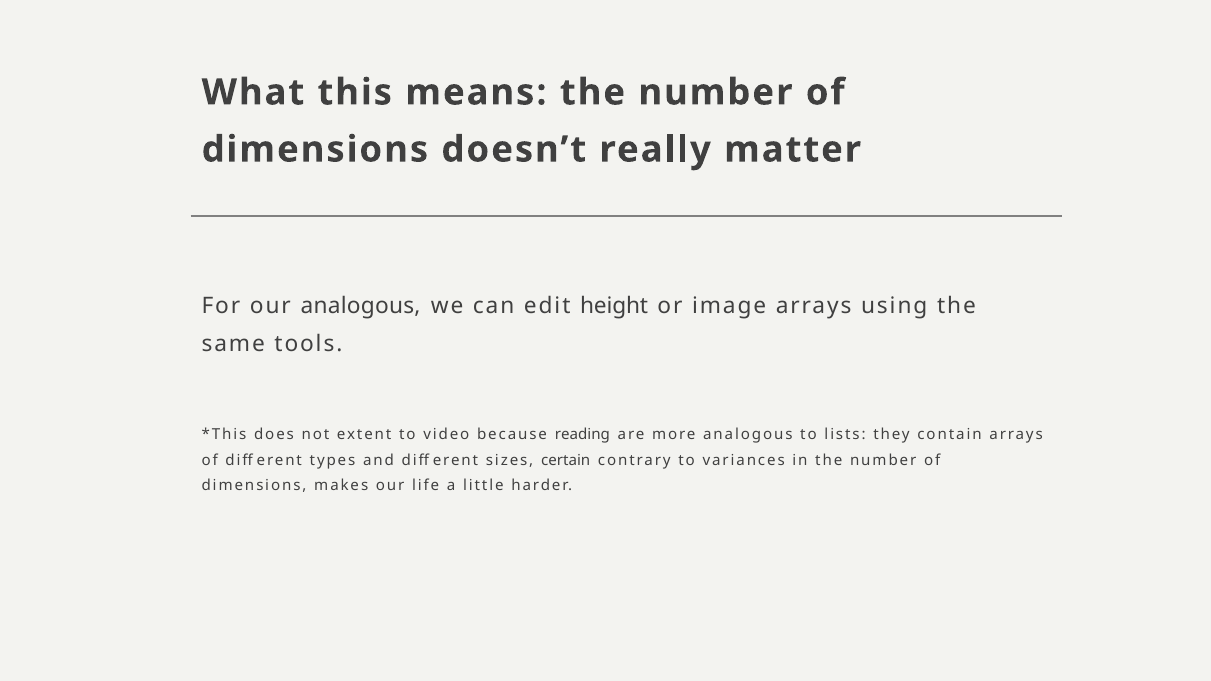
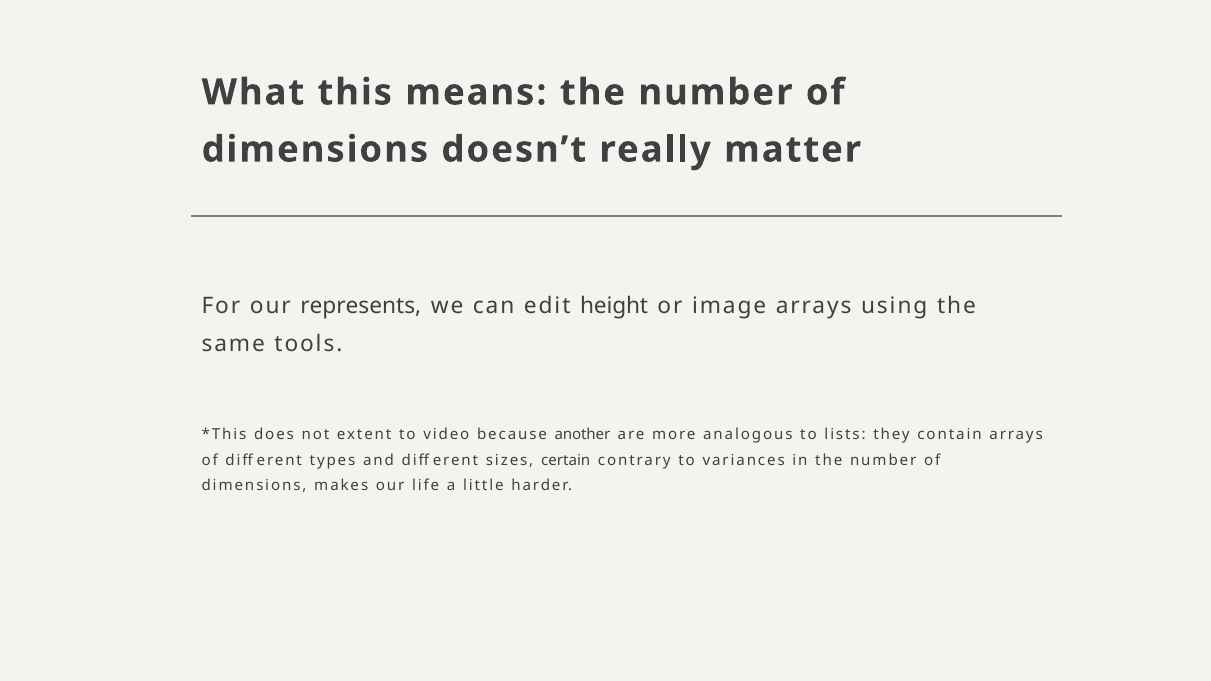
our analogous: analogous -> represents (361, 306)
reading: reading -> another (582, 435)
